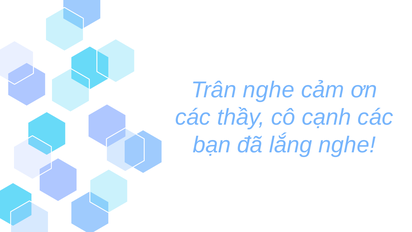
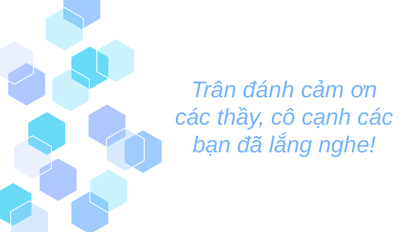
Trân nghe: nghe -> đánh (269, 90)
